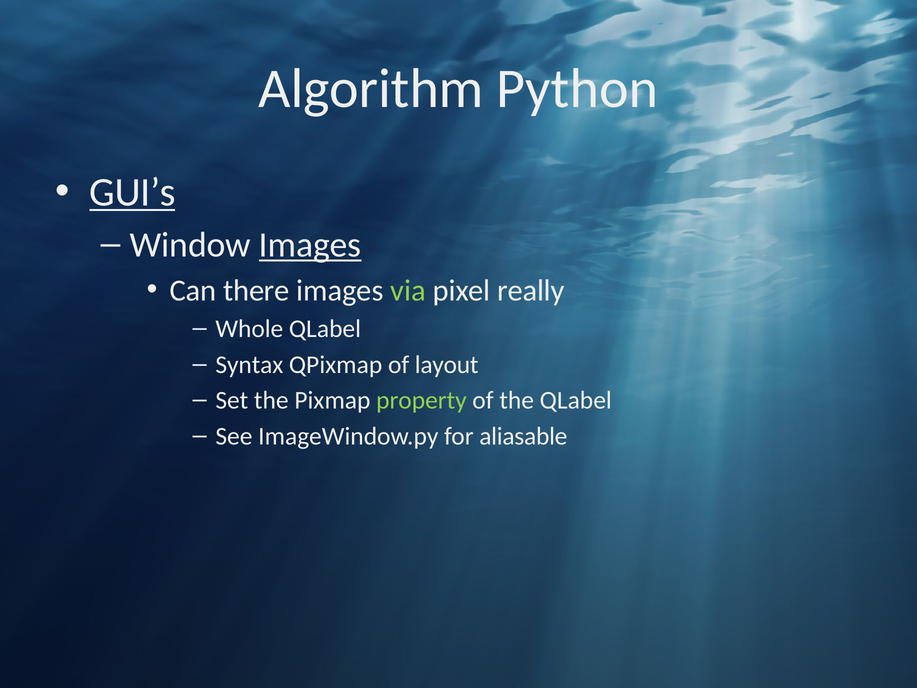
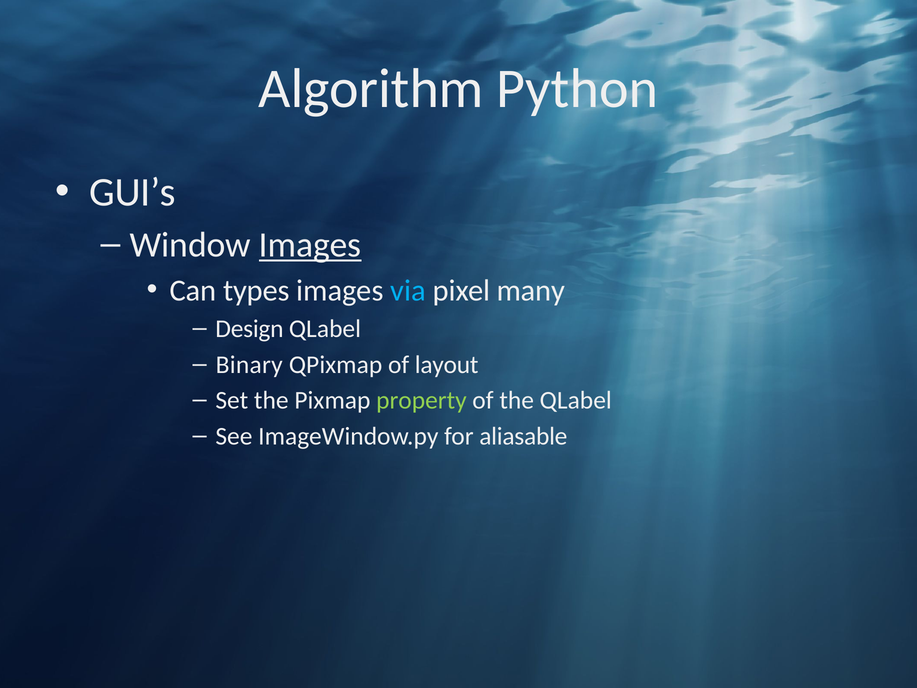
GUI’s underline: present -> none (133, 192)
there: there -> types (256, 290)
via colour: light green -> light blue (408, 290)
really: really -> many (531, 290)
Whole: Whole -> Design (249, 329)
Syntax: Syntax -> Binary (249, 365)
